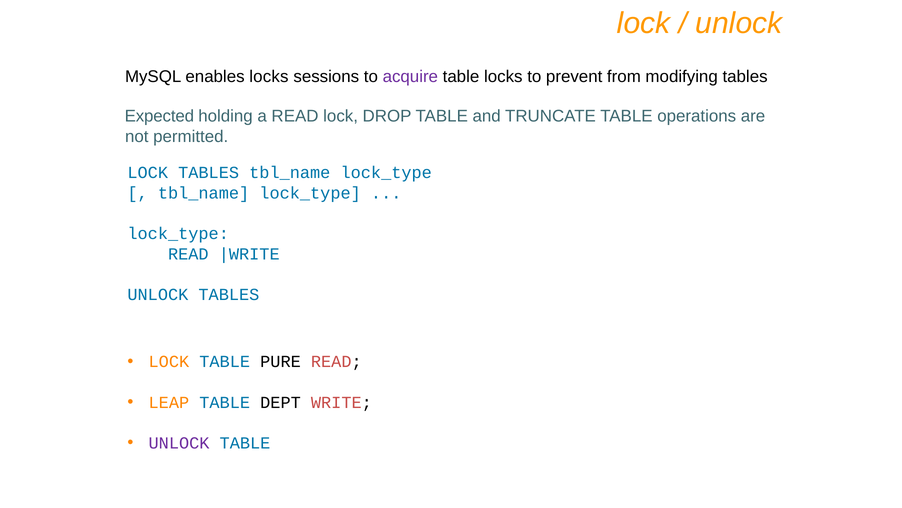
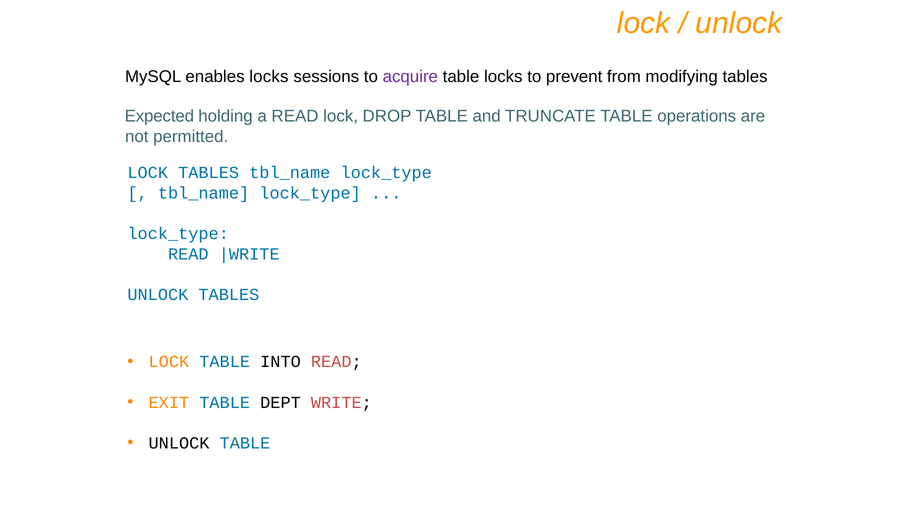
PURE: PURE -> INTO (281, 361)
LEAP: LEAP -> EXIT (169, 402)
UNLOCK colour: purple -> black (179, 443)
